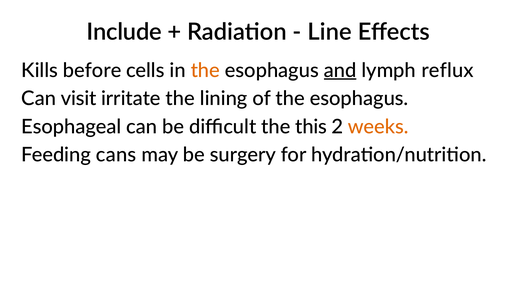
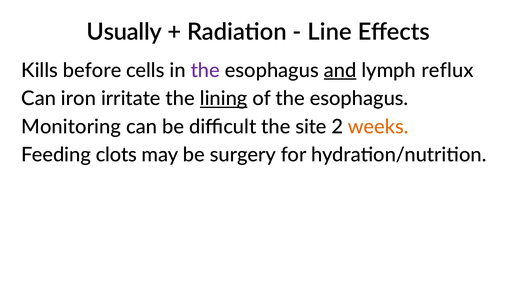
Include: Include -> Usually (124, 32)
the colour: orange -> purple (205, 71)
visit: visit -> iron (79, 99)
lining underline: none -> present (224, 99)
Esophageal: Esophageal -> Monitoring (71, 127)
this: this -> site (311, 127)
cans: cans -> clots (116, 155)
